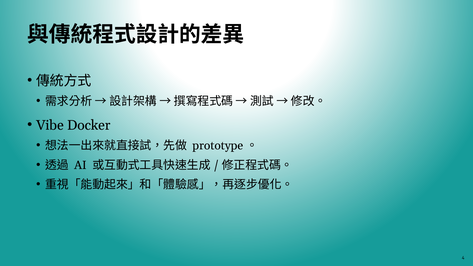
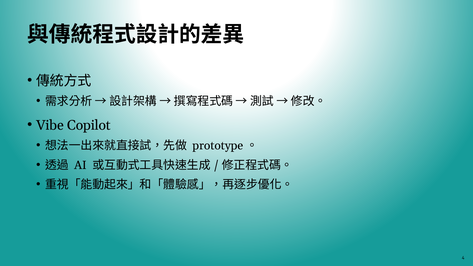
Docker: Docker -> Copilot (89, 125)
